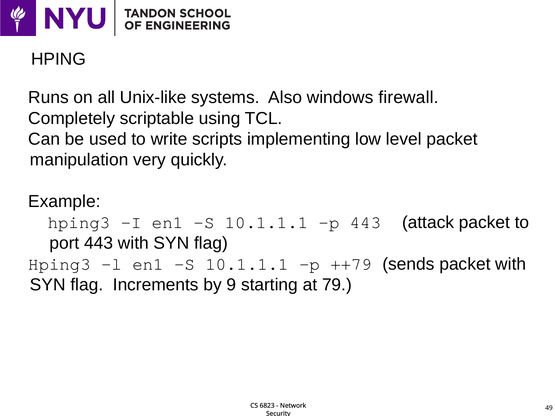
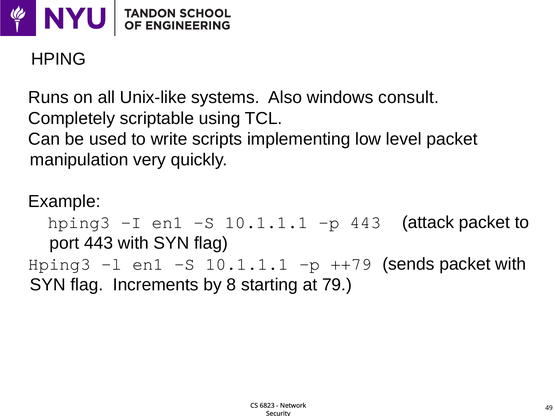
firewall: firewall -> consult (409, 98)
9: 9 -> 8 (231, 285)
